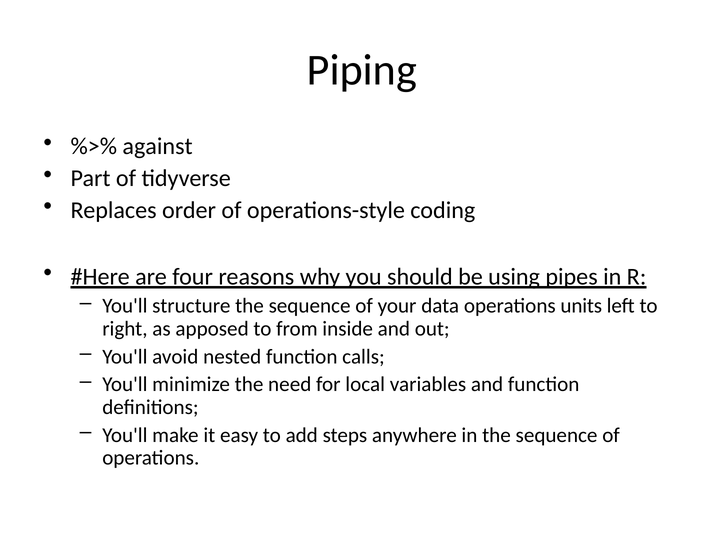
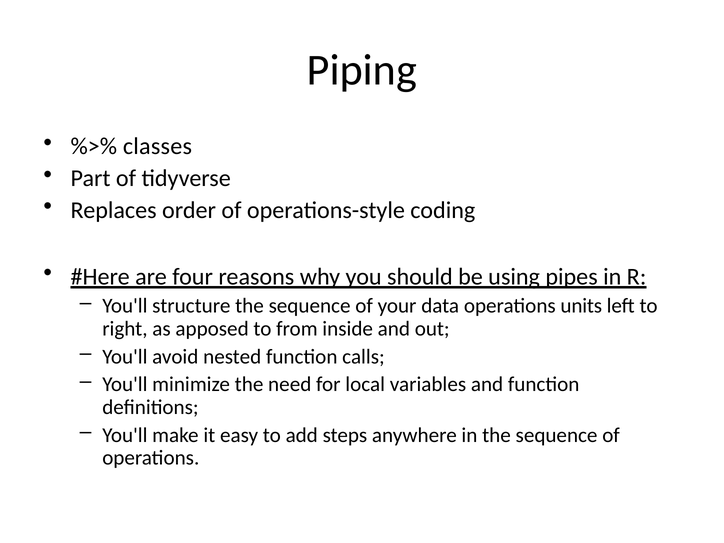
against: against -> classes (157, 146)
